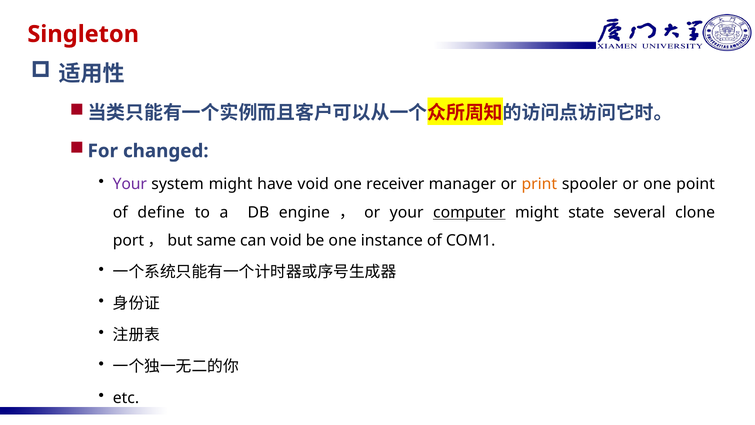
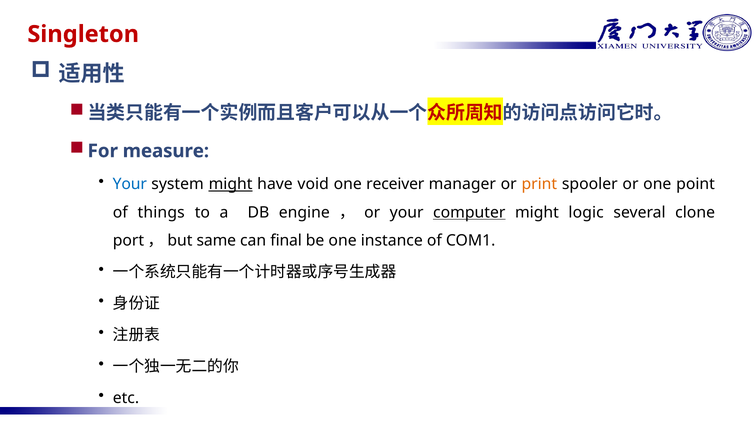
changed: changed -> measure (166, 151)
Your colour: purple -> blue (130, 184)
might underline: none -> present (231, 184)
define: define -> things (161, 212)
state: state -> logic (586, 212)
can void: void -> final (286, 241)
